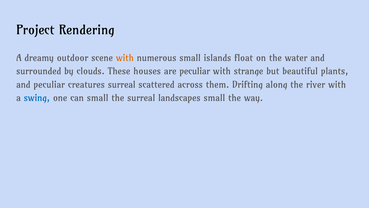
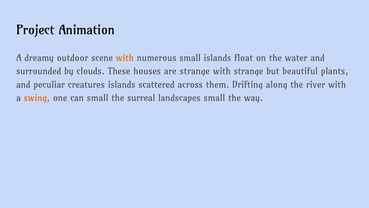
Rendering: Rendering -> Animation (87, 30)
are peculiar: peculiar -> strange (195, 71)
creatures surreal: surreal -> islands (122, 85)
swing colour: blue -> orange (37, 98)
